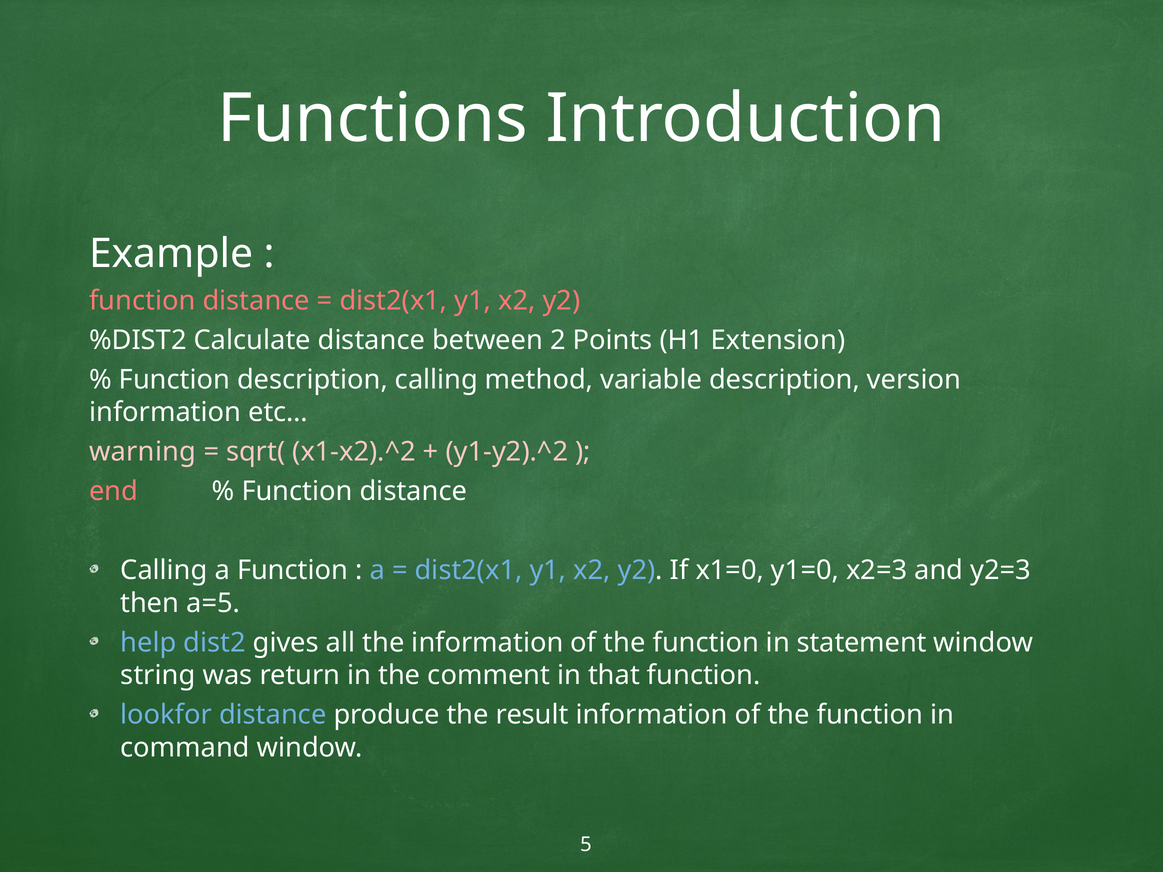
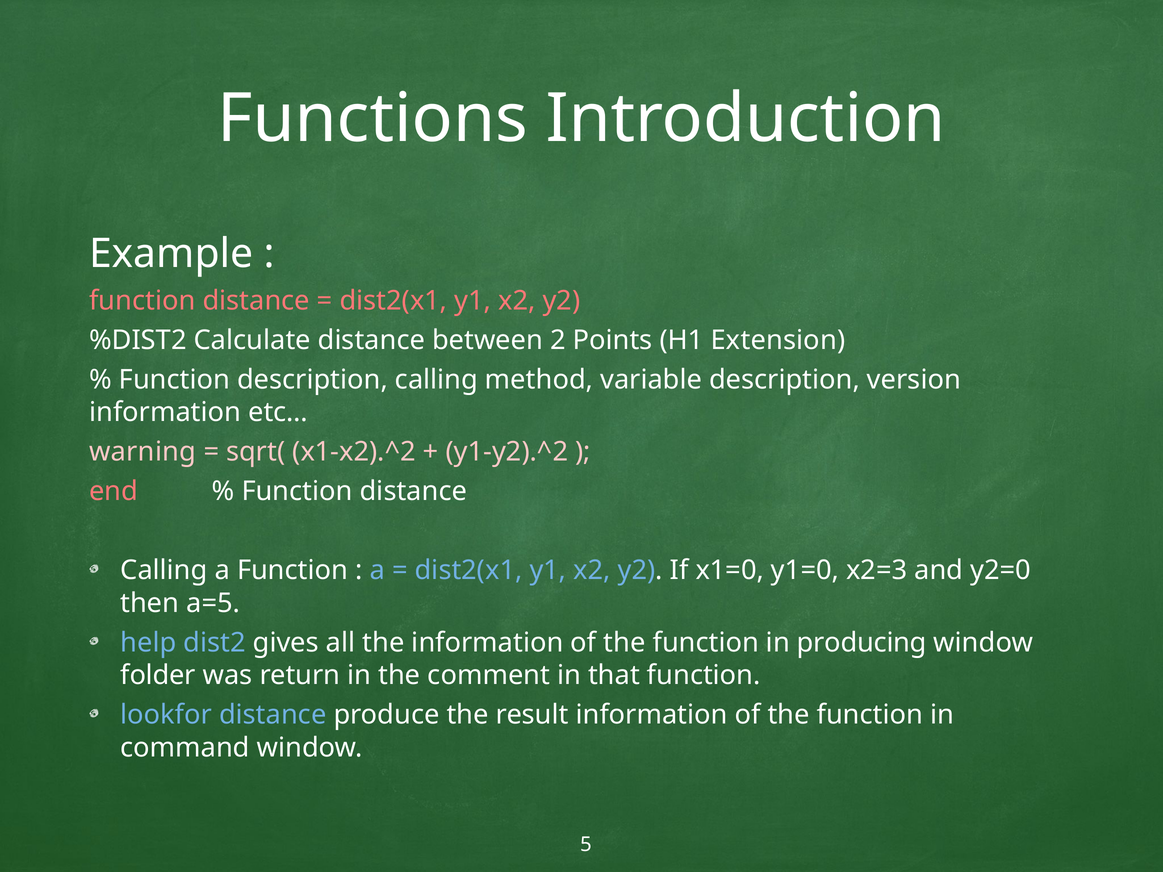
y2=3: y2=3 -> y2=0 (1001, 571)
statement: statement -> producing (862, 643)
string: string -> folder (158, 676)
